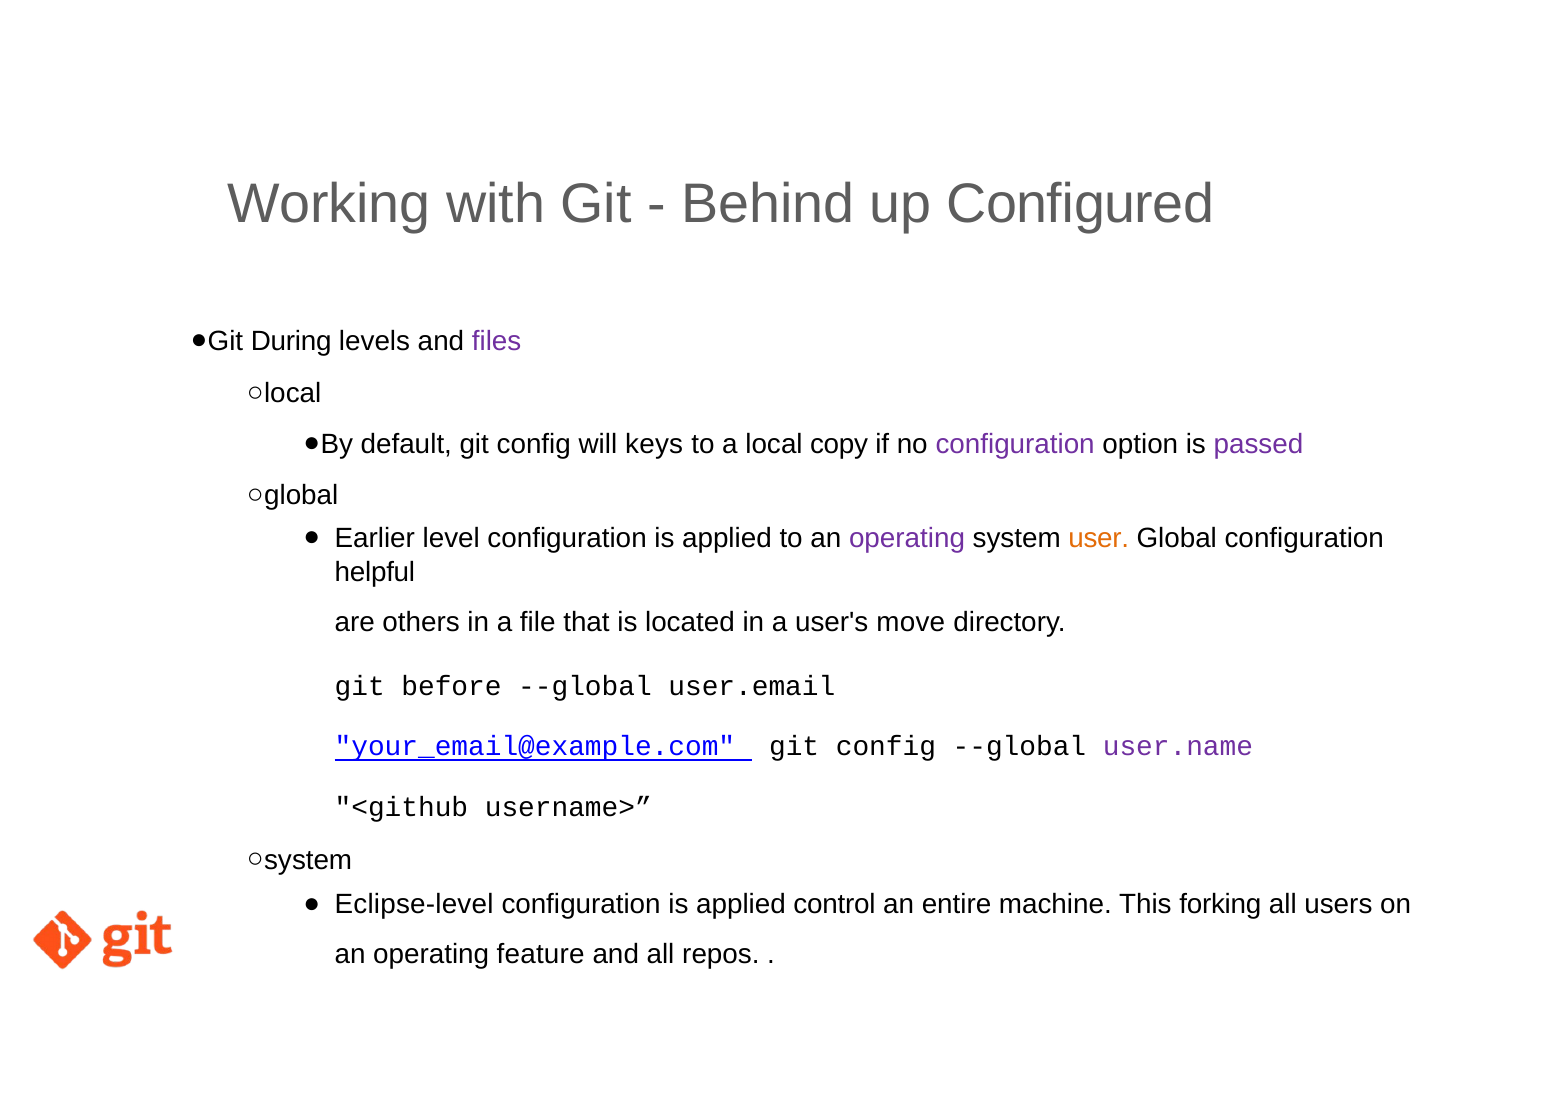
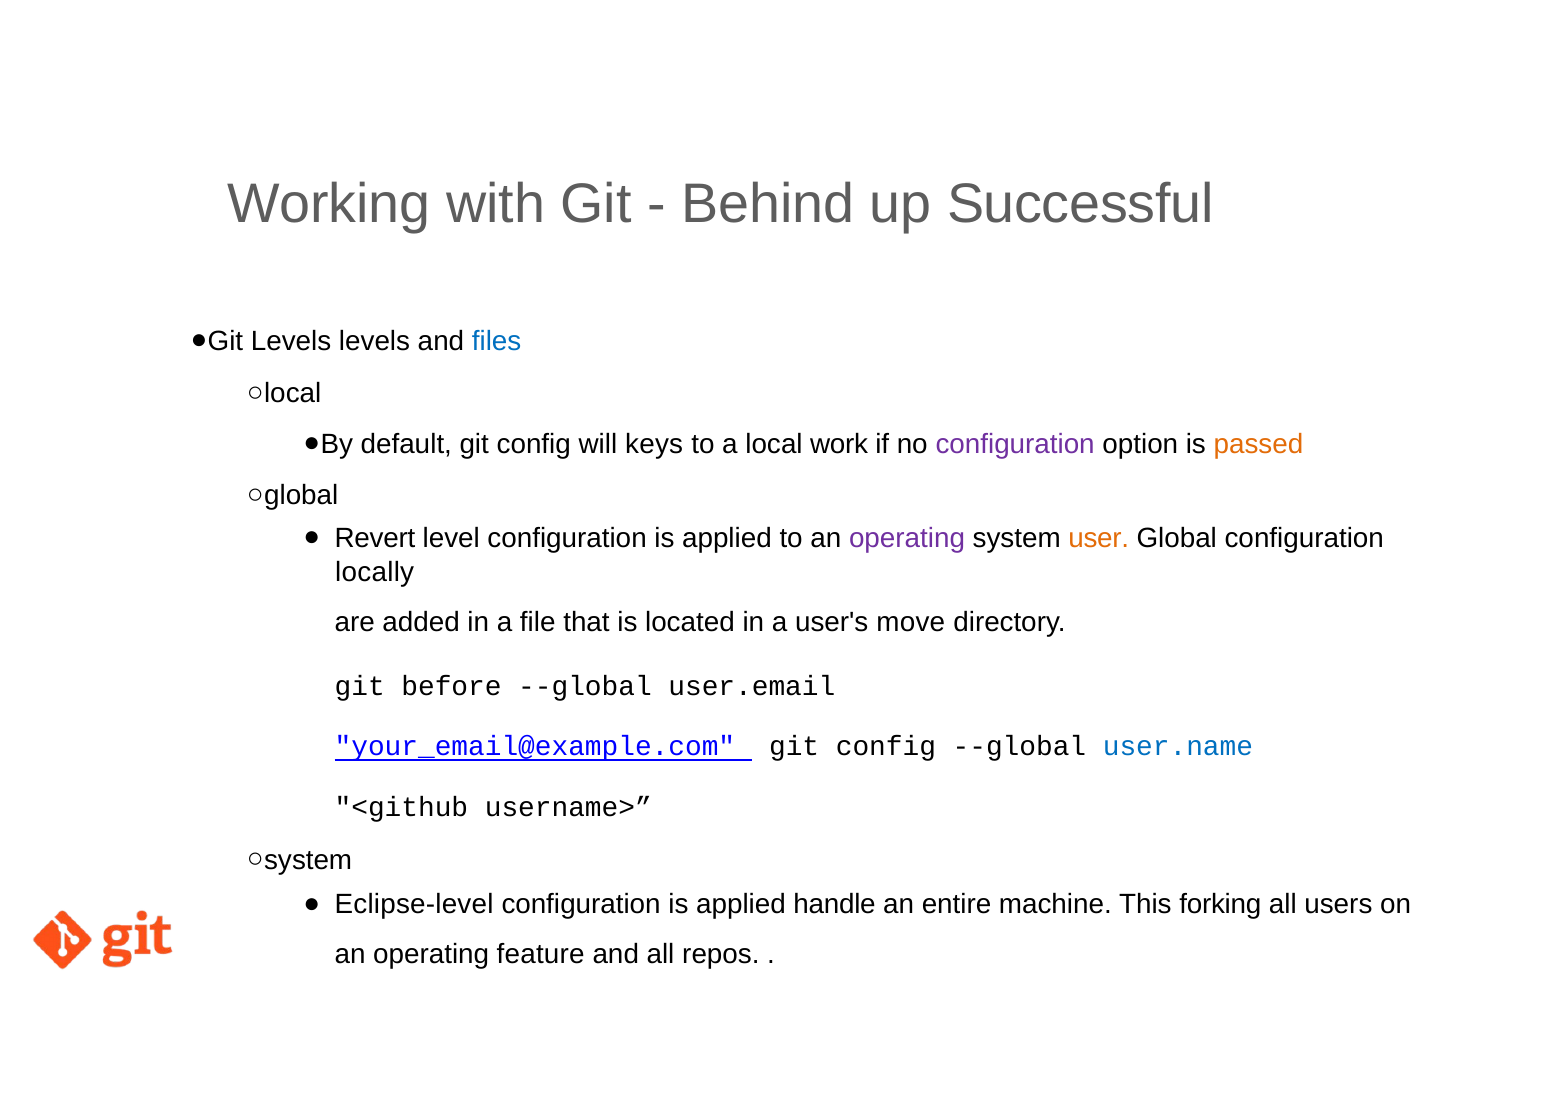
Conﬁgured: Conﬁgured -> Successful (1080, 204)
During: During -> Levels (291, 341)
ﬁles colour: purple -> blue (497, 341)
copy: copy -> work (839, 444)
passed colour: purple -> orange (1258, 444)
Earlier: Earlier -> Revert (375, 538)
helpful: helpful -> locally (375, 572)
others: others -> added (421, 622)
user.name colour: purple -> blue (1178, 746)
control: control -> handle (835, 904)
